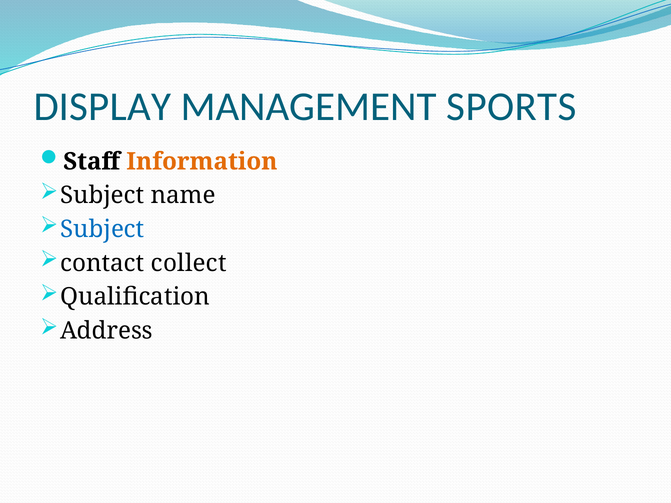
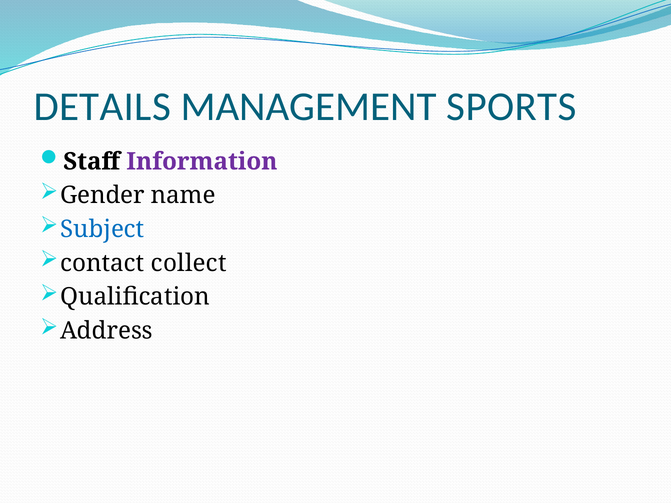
DISPLAY: DISPLAY -> DETAILS (102, 107)
Information colour: orange -> purple (202, 162)
Subject: Subject -> Gender (102, 195)
